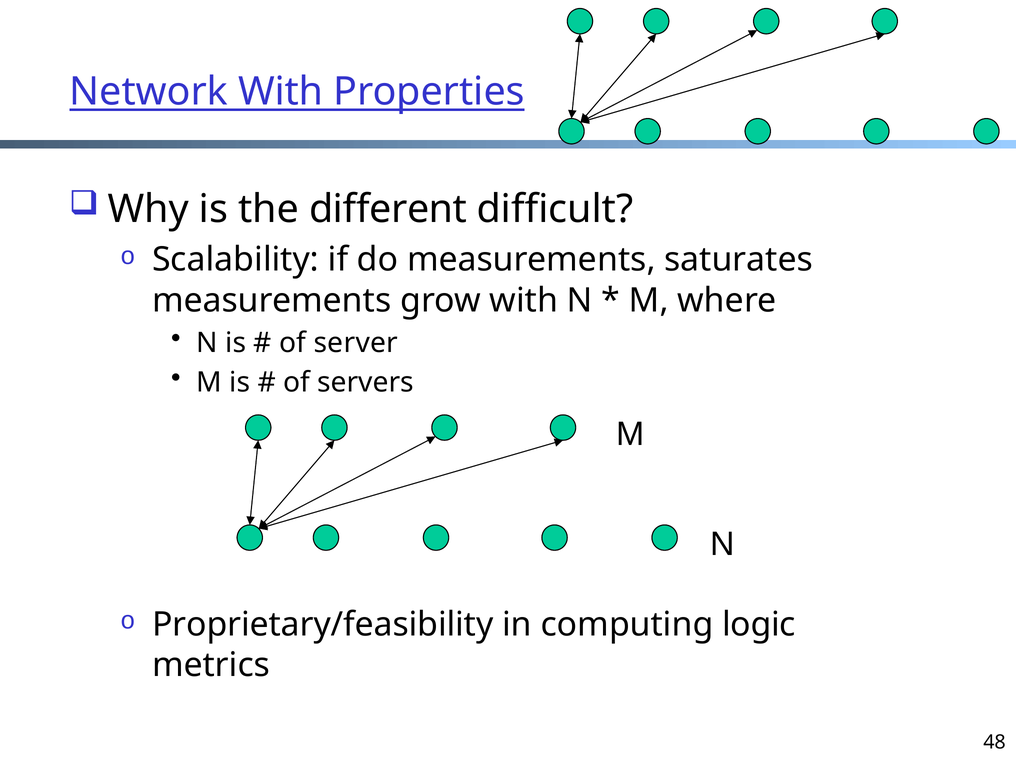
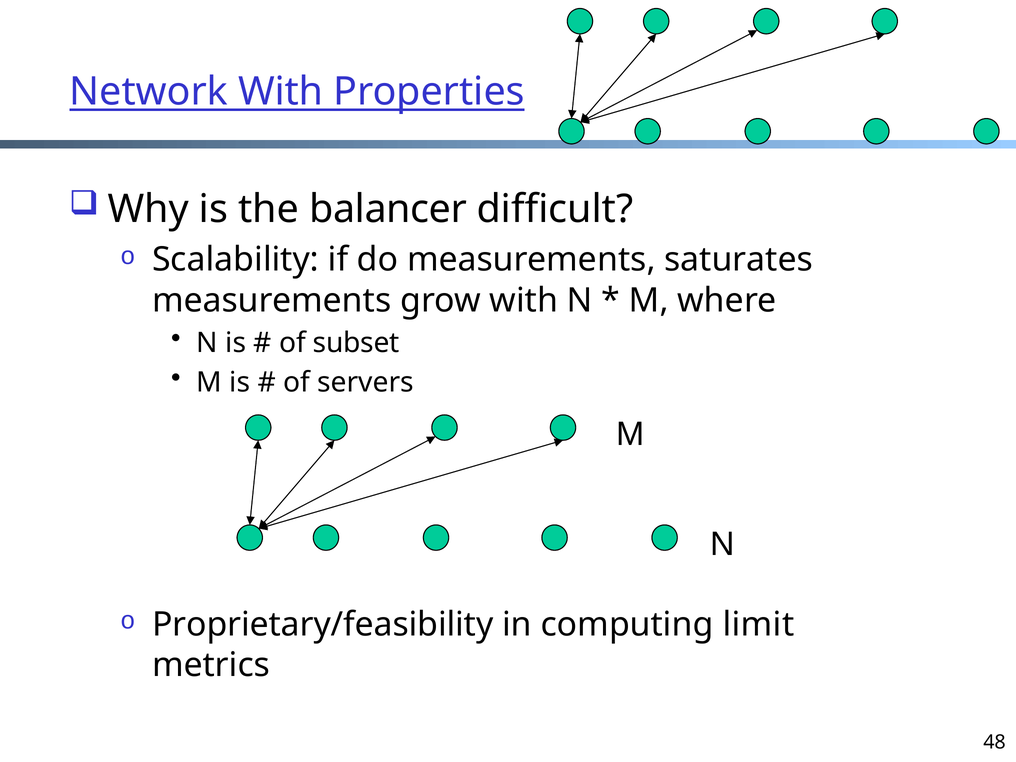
different: different -> balancer (388, 209)
server: server -> subset (356, 343)
logic: logic -> limit (759, 624)
